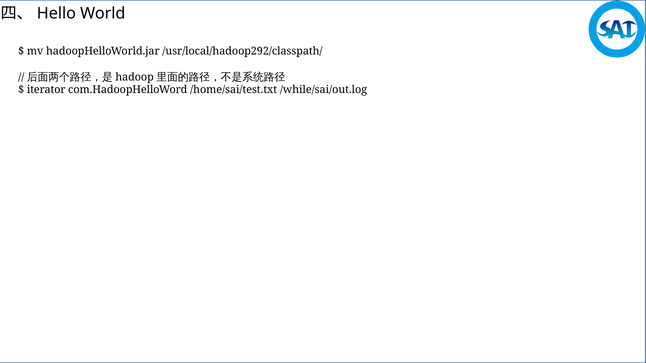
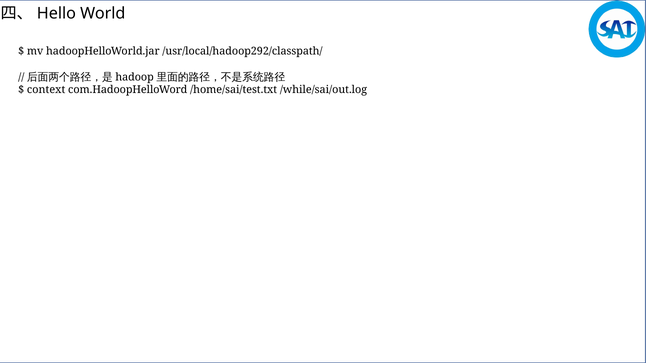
iterator: iterator -> context (46, 90)
